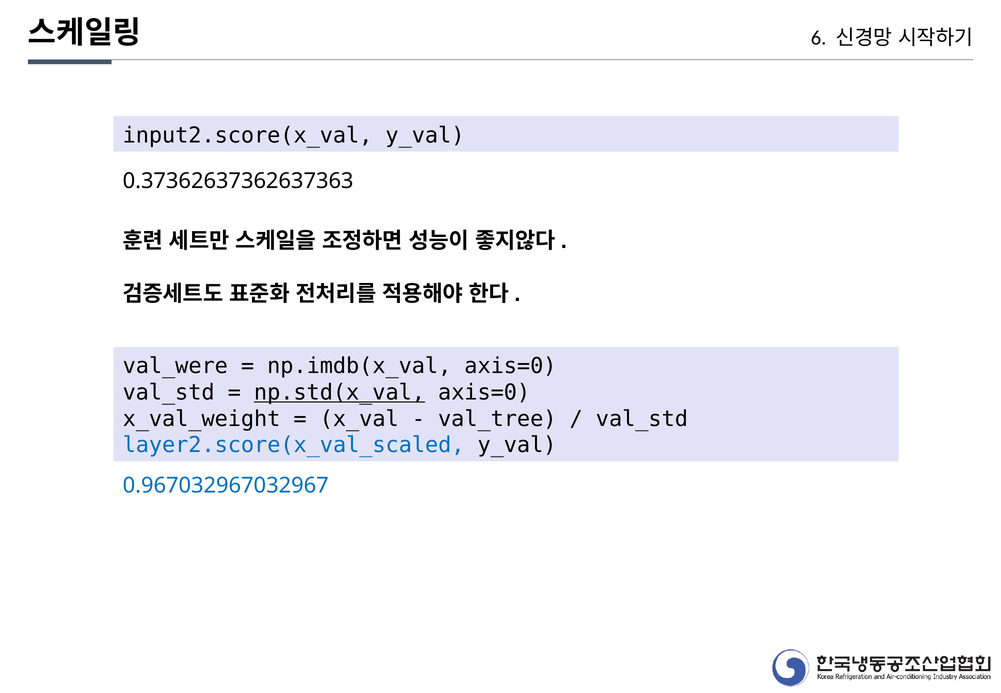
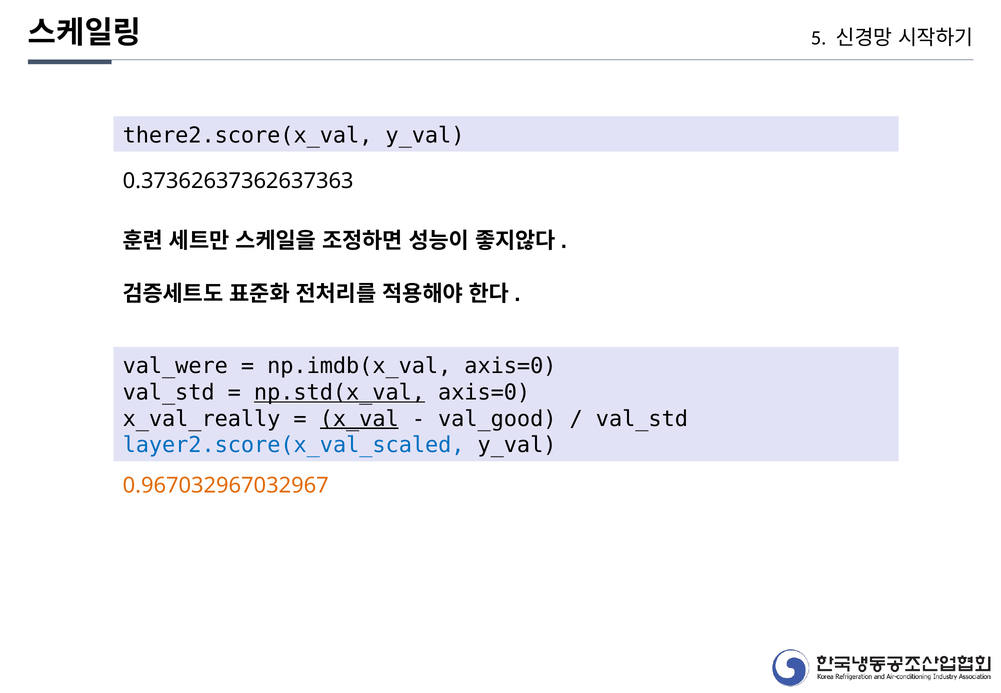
6: 6 -> 5 (819, 38)
input2.score(x_val: input2.score(x_val -> there2.score(x_val (248, 135)
x_val_weight: x_val_weight -> x_val_really (202, 419)
x_val underline: none -> present (359, 419)
val_tree: val_tree -> val_good (497, 419)
0.967032967032967 colour: blue -> orange (226, 485)
